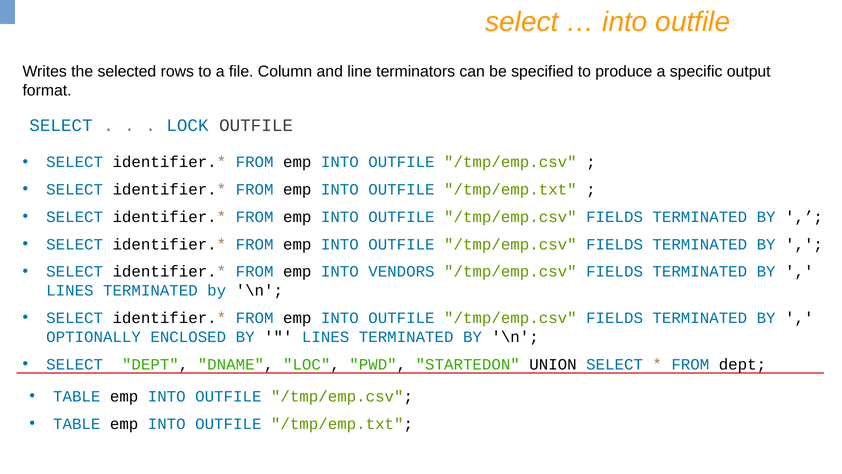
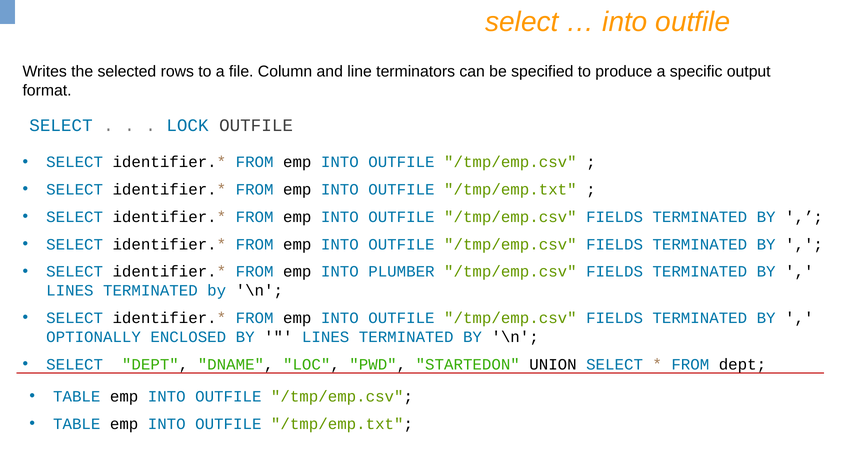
VENDORS: VENDORS -> PLUMBER (401, 271)
